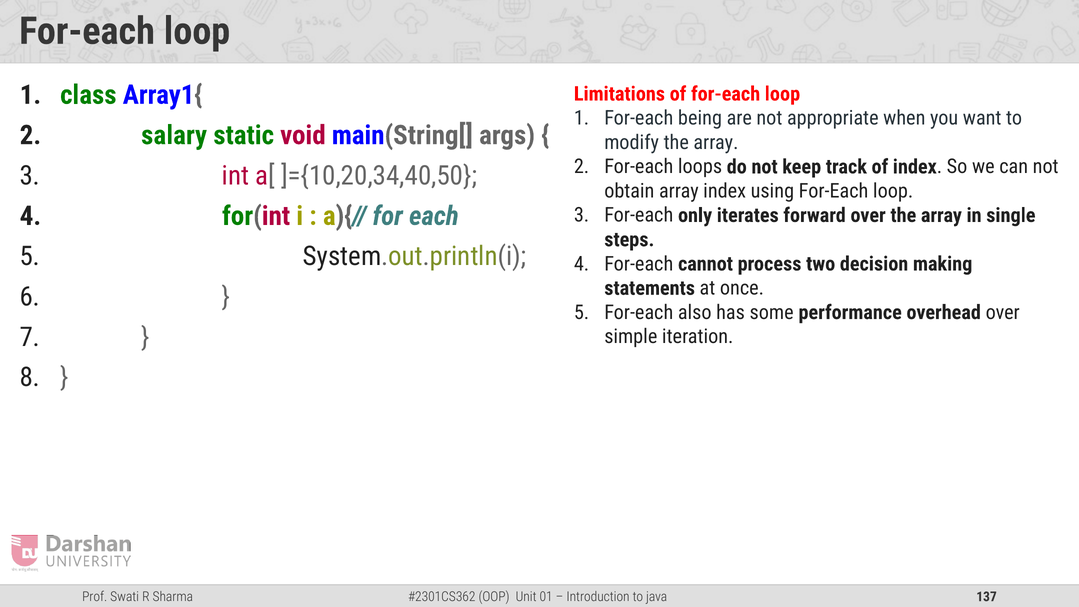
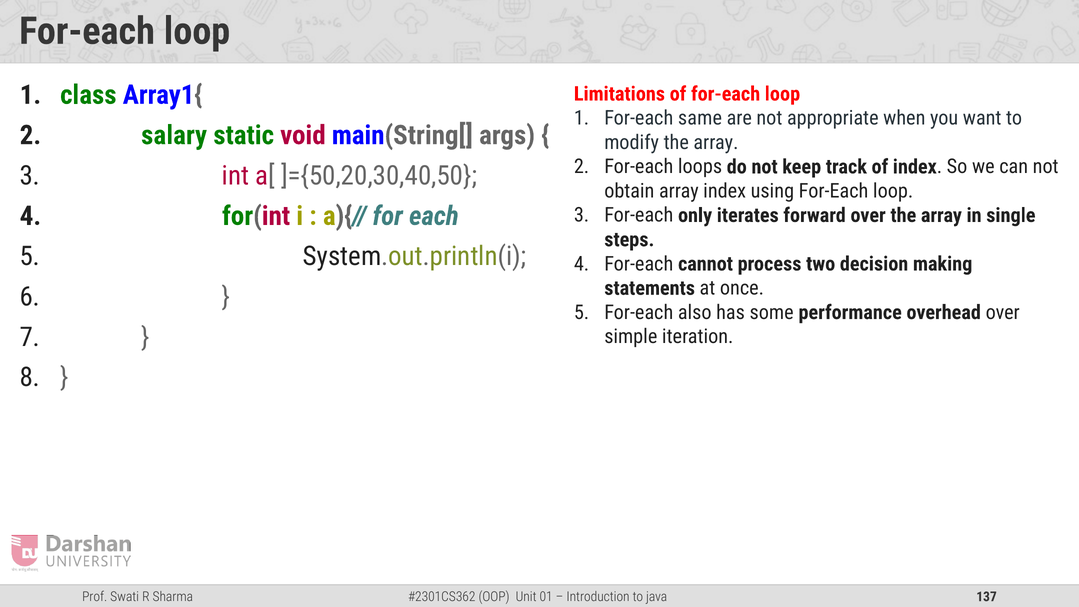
being: being -> same (700, 118)
]={10,20,34,40,50: ]={10,20,34,40,50 -> ]={50,20,30,40,50 (379, 176)
